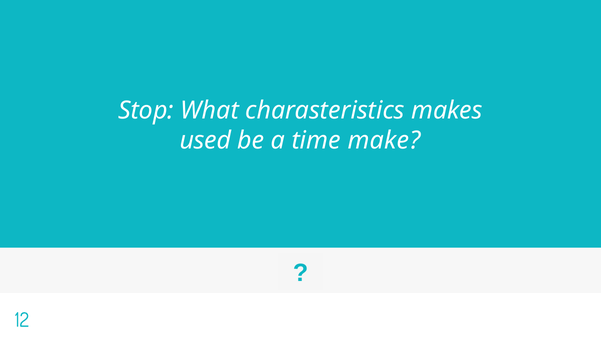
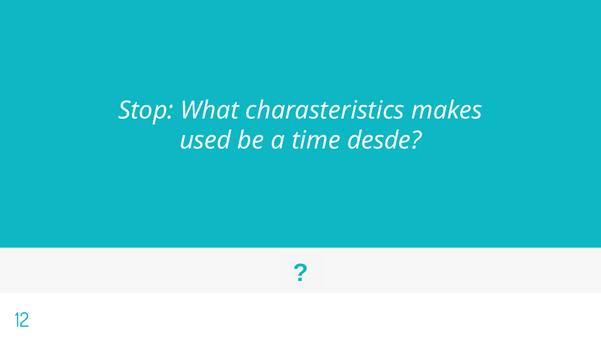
make: make -> desde (384, 141)
